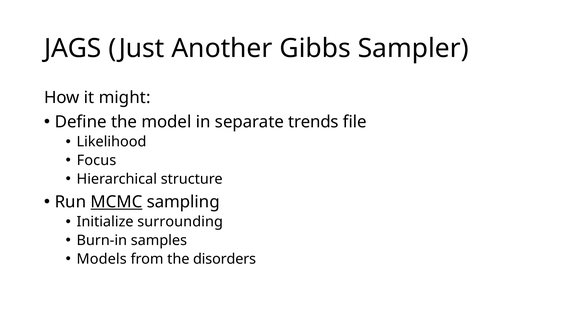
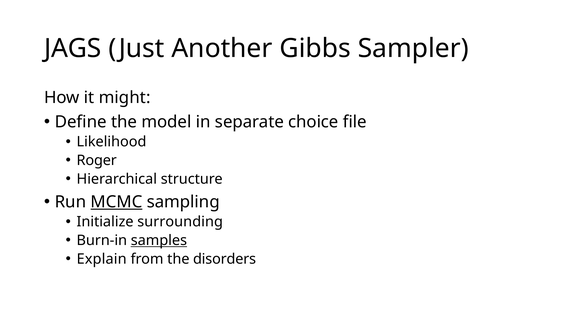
trends: trends -> choice (313, 122)
Focus: Focus -> Roger (97, 160)
samples underline: none -> present (159, 241)
Models: Models -> Explain (102, 259)
